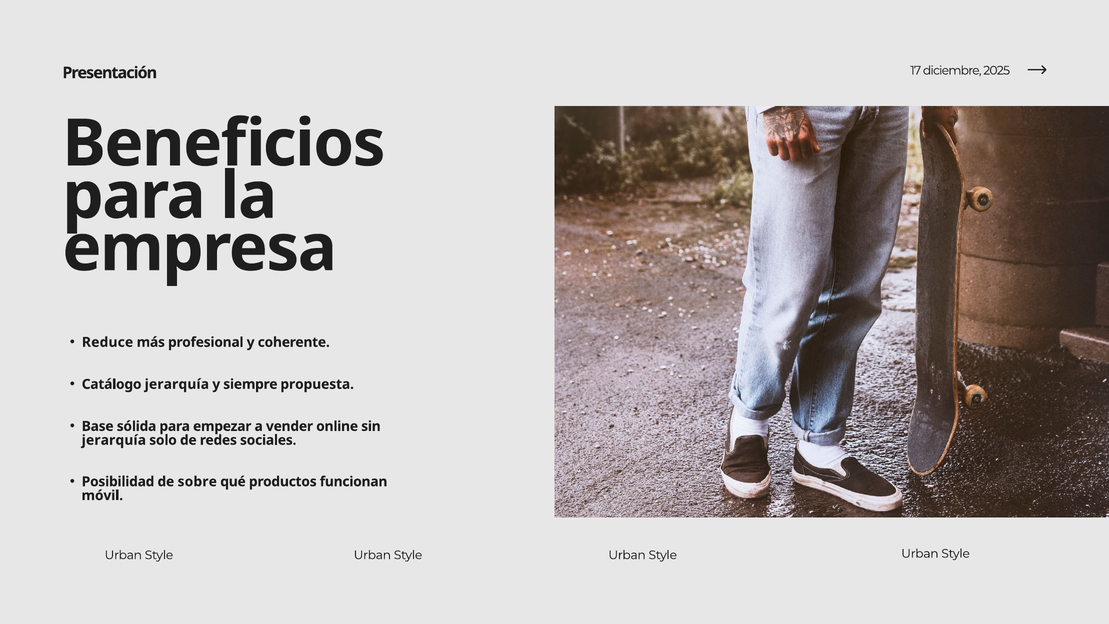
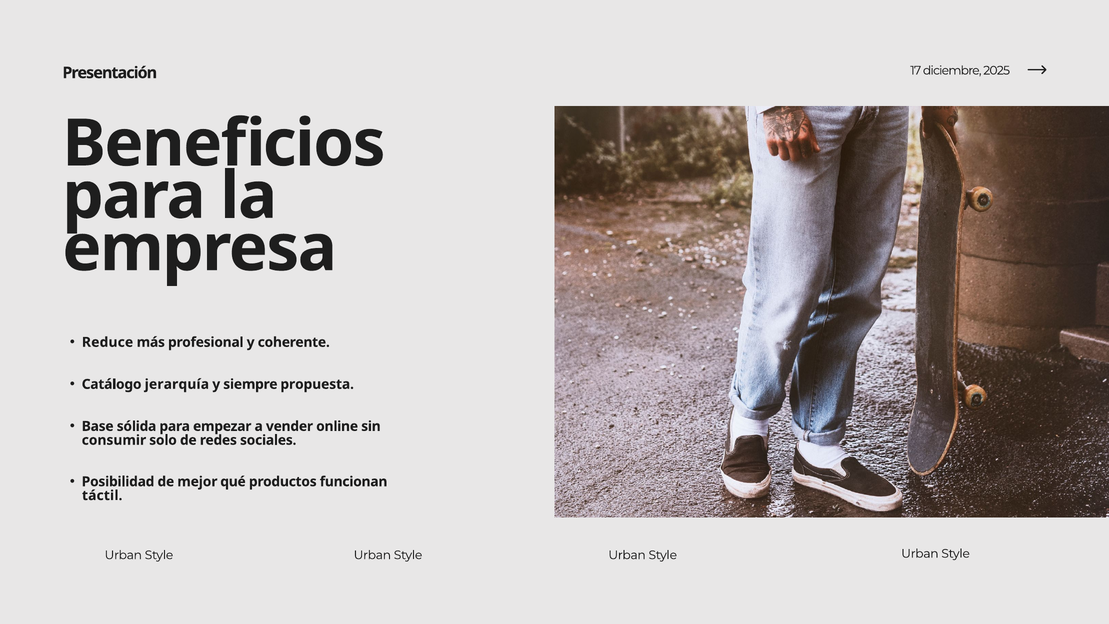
jerarquía: jerarquía -> consumir (114, 440)
sobre: sobre -> mejor (197, 482)
móvil: móvil -> táctil (102, 495)
